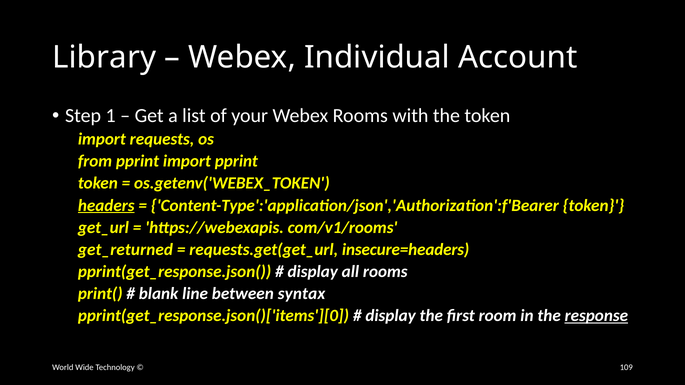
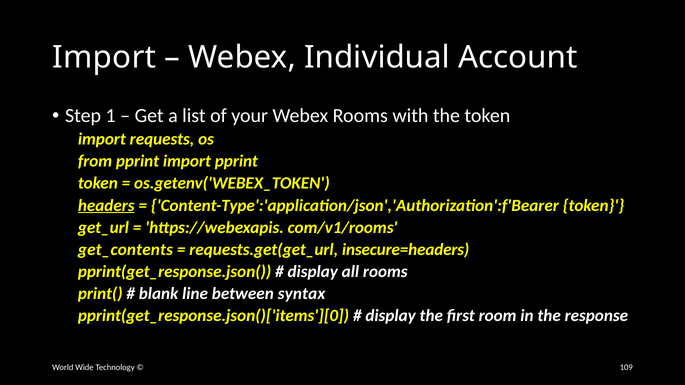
Library: Library -> Import (104, 58)
get_returned: get_returned -> get_contents (125, 250)
response underline: present -> none (596, 316)
